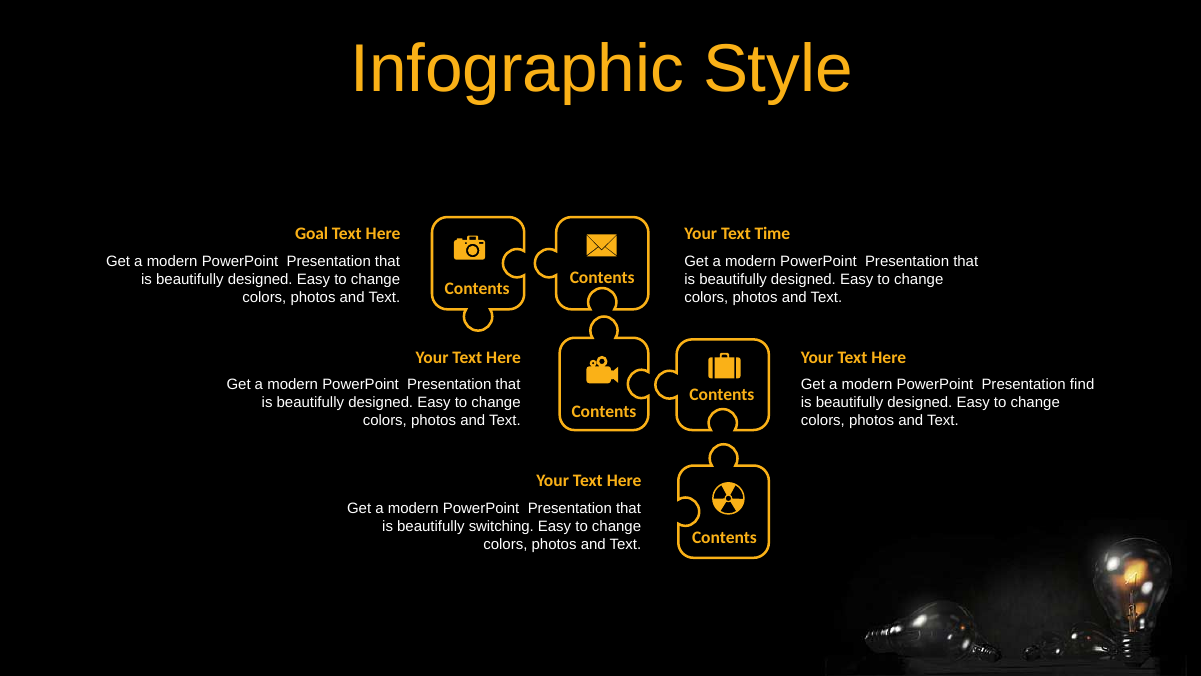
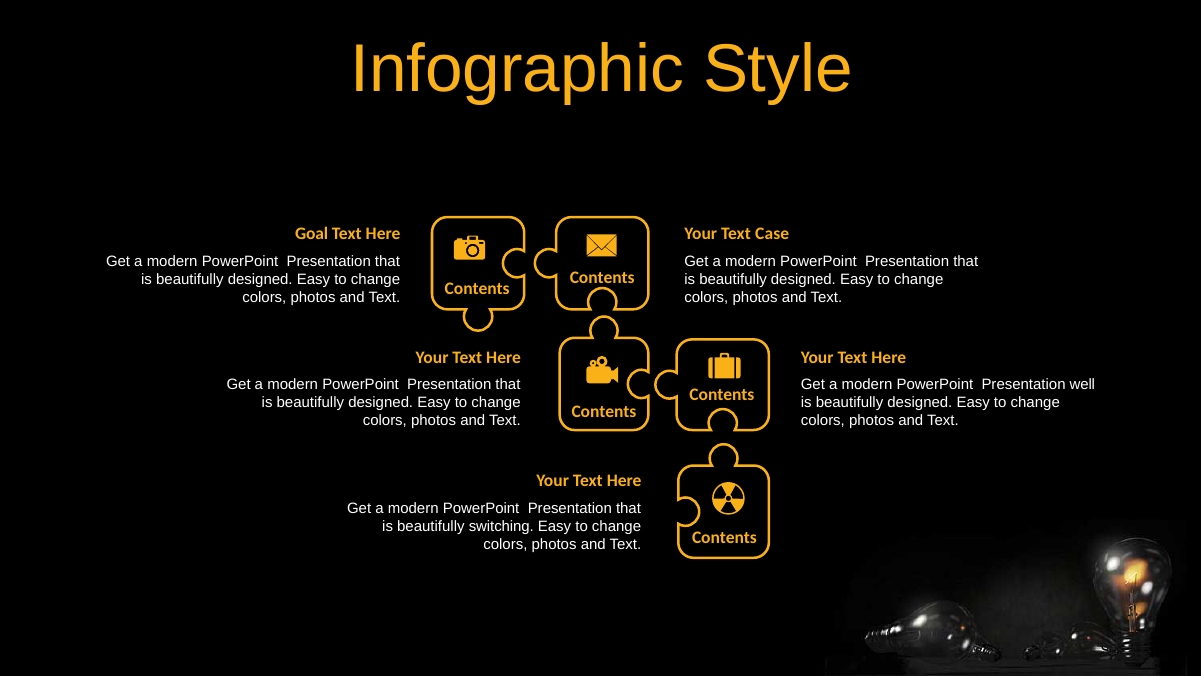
Time: Time -> Case (772, 233)
find: find -> well (1082, 385)
